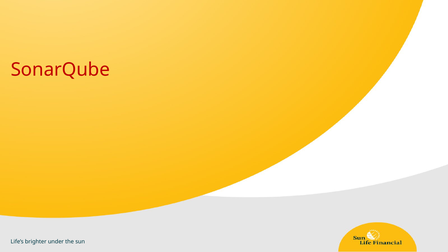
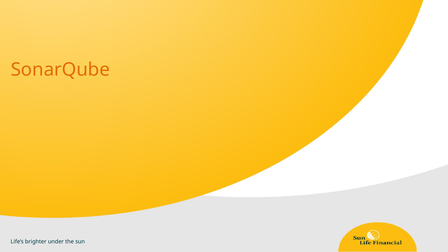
SonarQube colour: red -> orange (60, 70)
